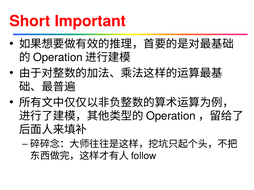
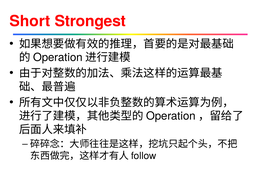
Important: Important -> Strongest (90, 21)
